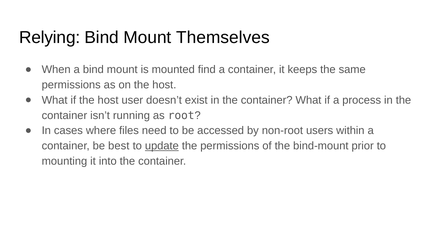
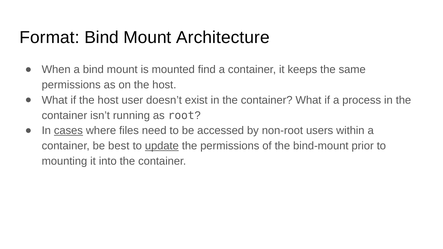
Relying: Relying -> Format (50, 38)
Themselves: Themselves -> Architecture (223, 38)
cases underline: none -> present (68, 131)
